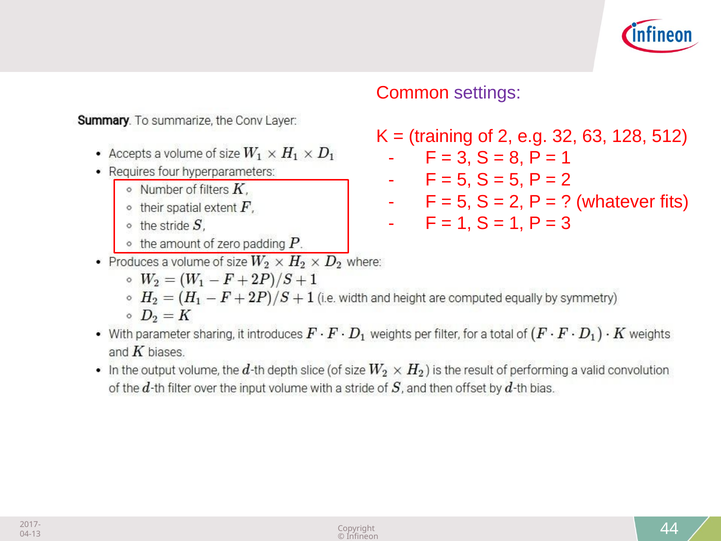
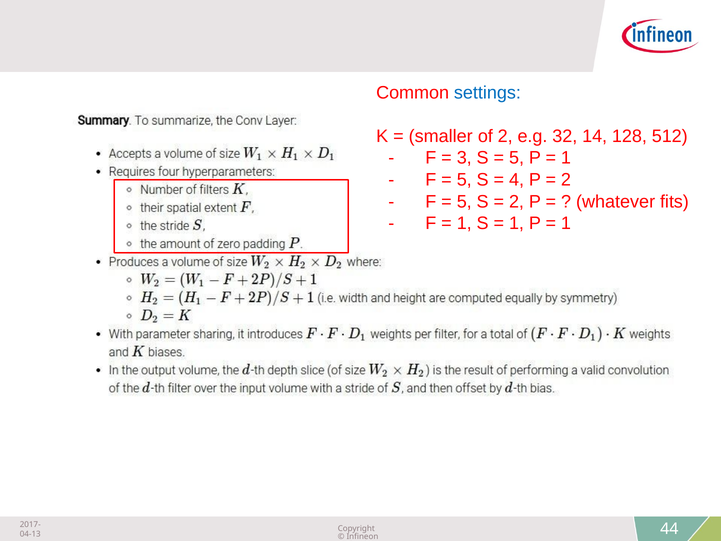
settings colour: purple -> blue (487, 93)
training: training -> smaller (441, 136)
63: 63 -> 14 (595, 136)
8: 8 -> 5 (517, 158)
5: 5 -> 4 (517, 180)
3: 3 -> 1 (566, 223)
